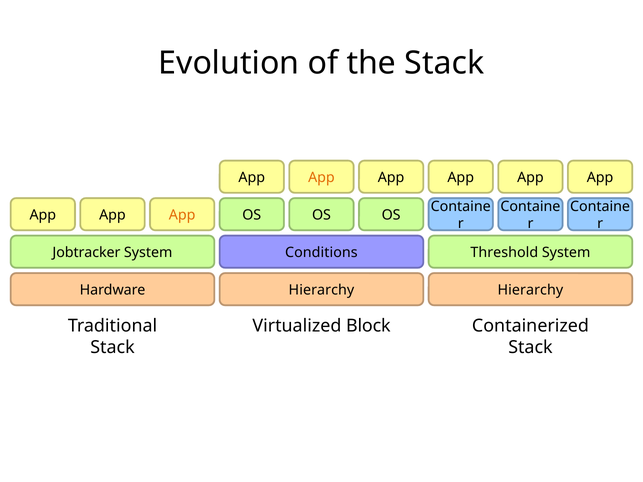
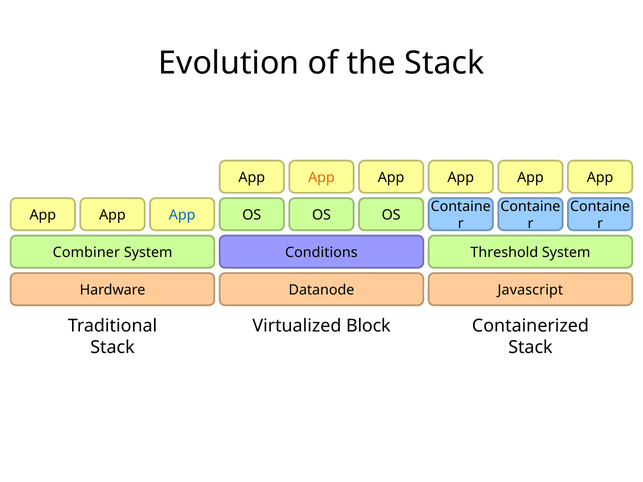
App colour: orange -> blue (182, 215)
Jobtracker: Jobtracker -> Combiner (86, 253)
Hierarchy: Hierarchy -> Datanode (321, 290)
Hierarchy: Hierarchy -> Javascript (530, 290)
